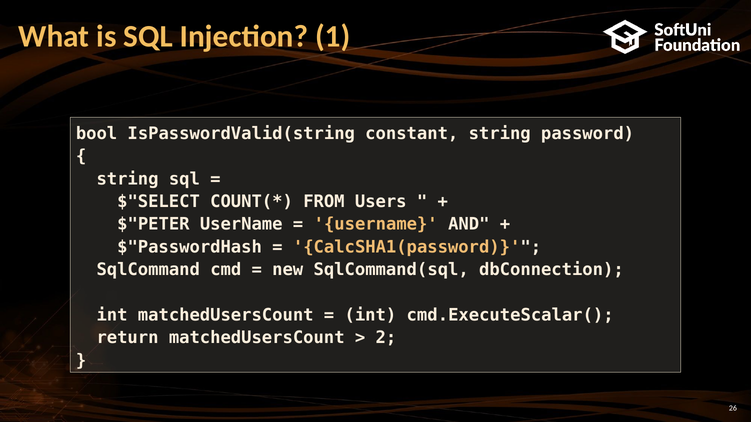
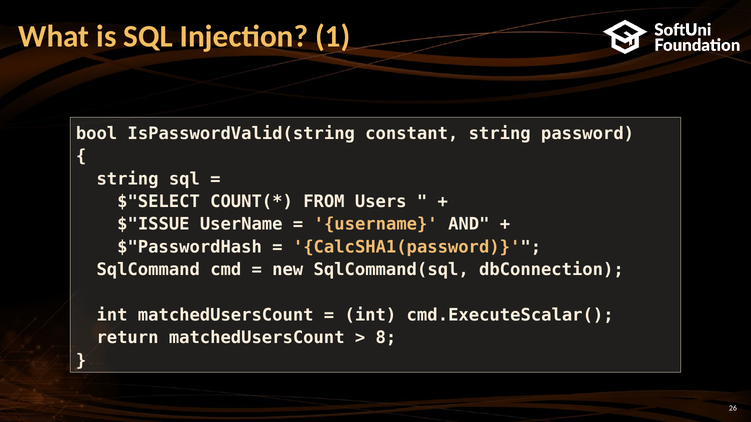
$"PETER: $"PETER -> $"ISSUE (153, 225)
2: 2 -> 8 (386, 338)
